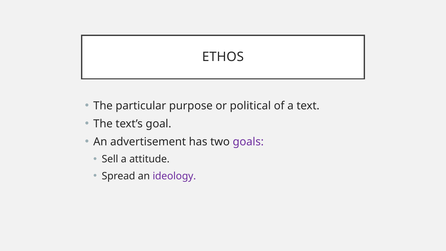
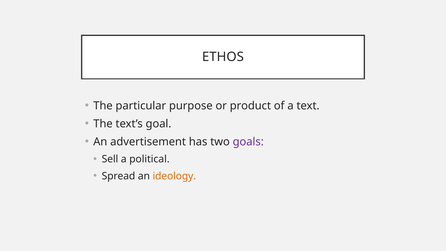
political: political -> product (250, 106)
attitude: attitude -> political (149, 159)
ideology colour: purple -> orange (174, 176)
